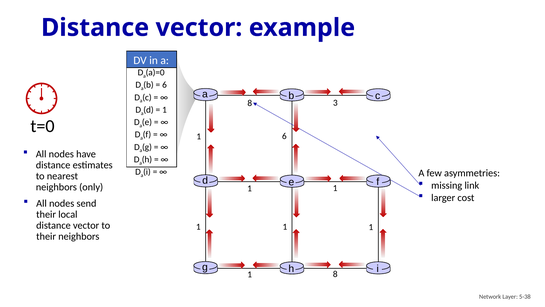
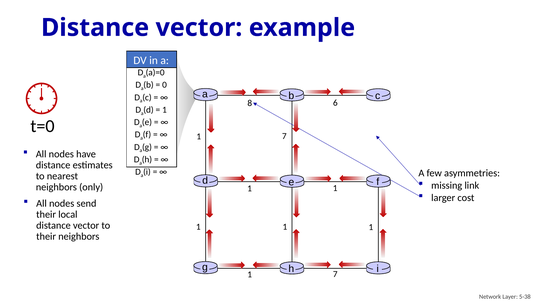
6: 6 -> 0 (164, 85)
3: 3 -> 6 (335, 103)
6: 6 -> 7 (284, 136)
8: 8 -> 7 (335, 274)
